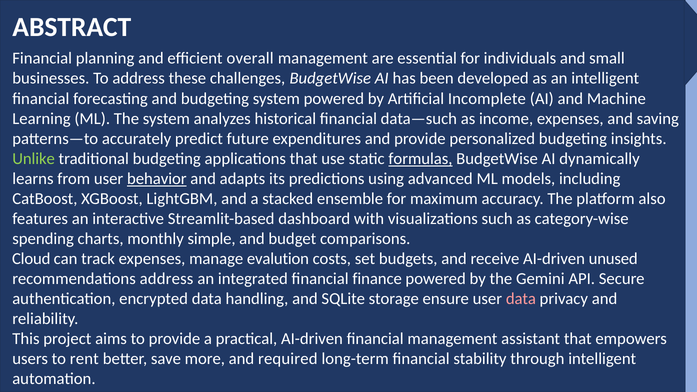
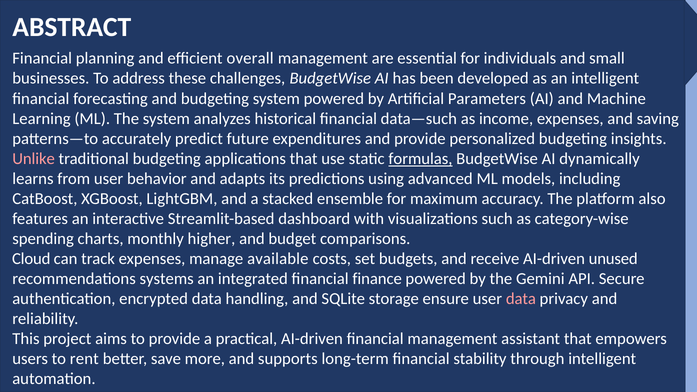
Incomplete: Incomplete -> Parameters (487, 99)
Unlike colour: light green -> pink (34, 159)
behavior underline: present -> none (157, 179)
simple: simple -> higher (211, 239)
evalution: evalution -> available (278, 259)
recommendations address: address -> systems (167, 279)
required: required -> supports (288, 359)
